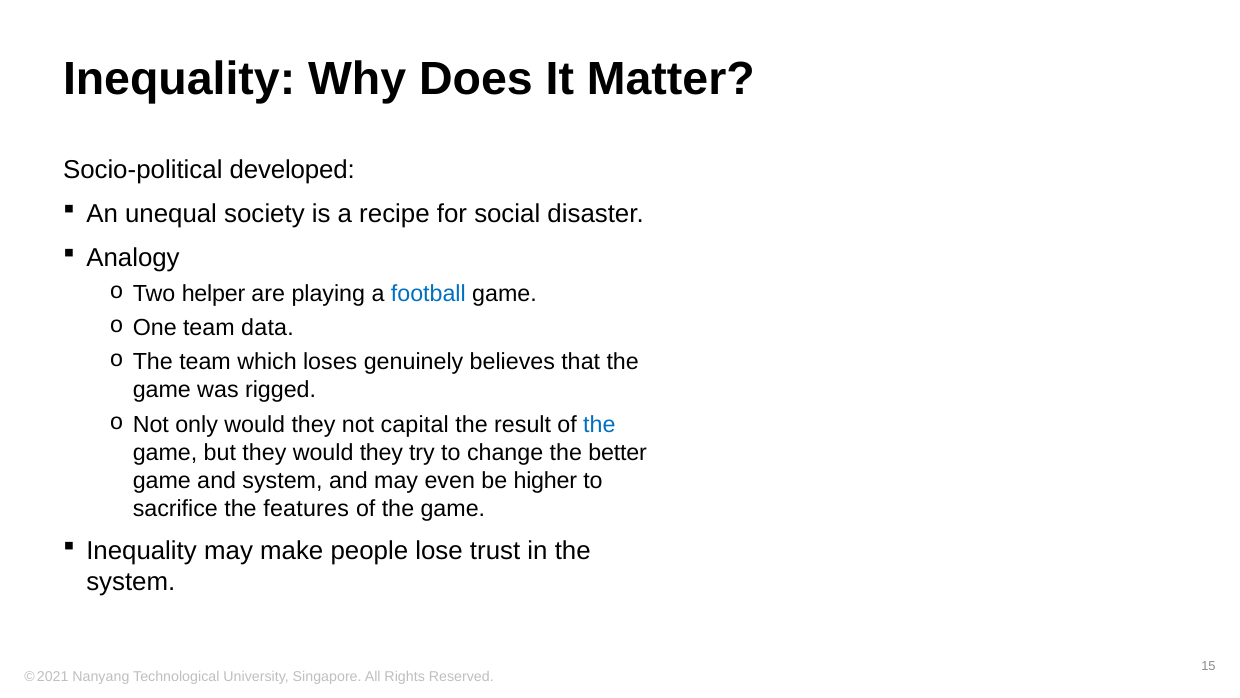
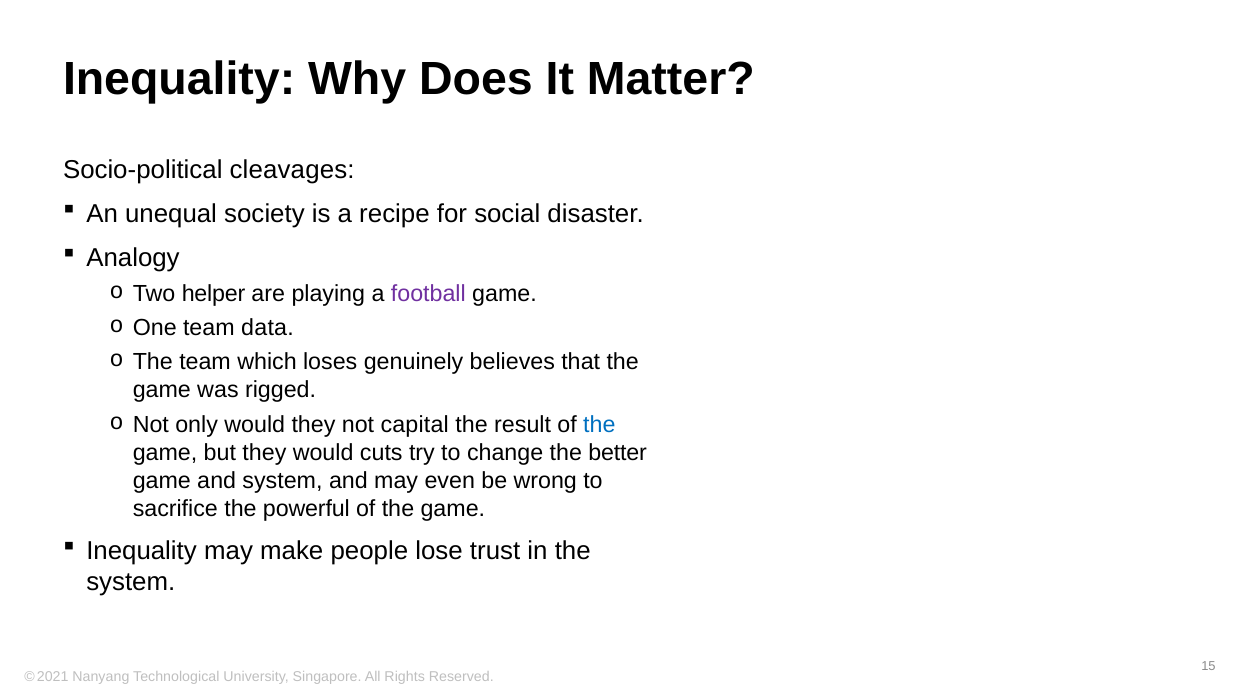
developed: developed -> cleavages (292, 170)
football colour: blue -> purple (428, 293)
they would they: they -> cuts (381, 452)
higher: higher -> wrong (545, 480)
features: features -> powerful (306, 508)
